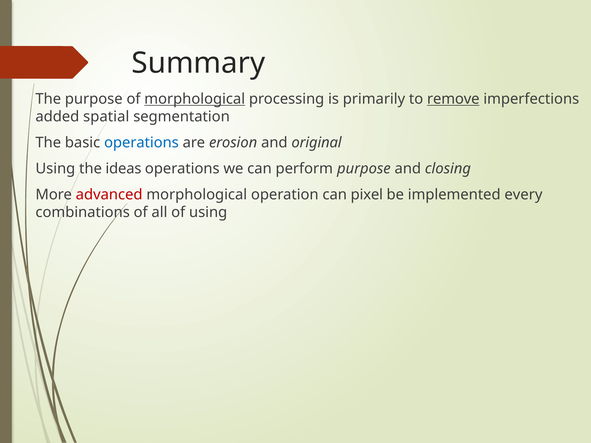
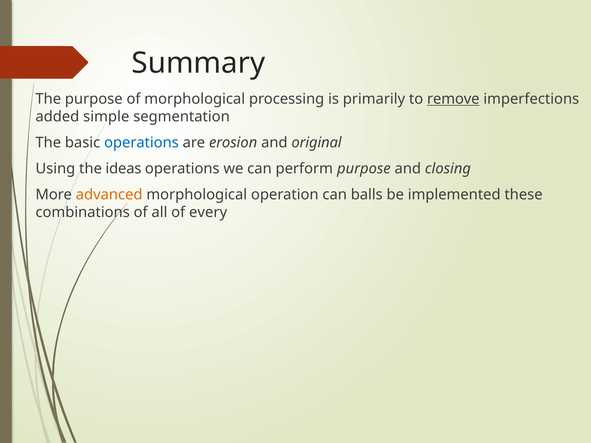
morphological underline: present -> none (195, 99)
spatial: spatial -> simple (106, 117)
advanced colour: red -> orange (109, 195)
pixel: pixel -> balls (367, 195)
every: every -> these (524, 195)
of using: using -> every (208, 212)
